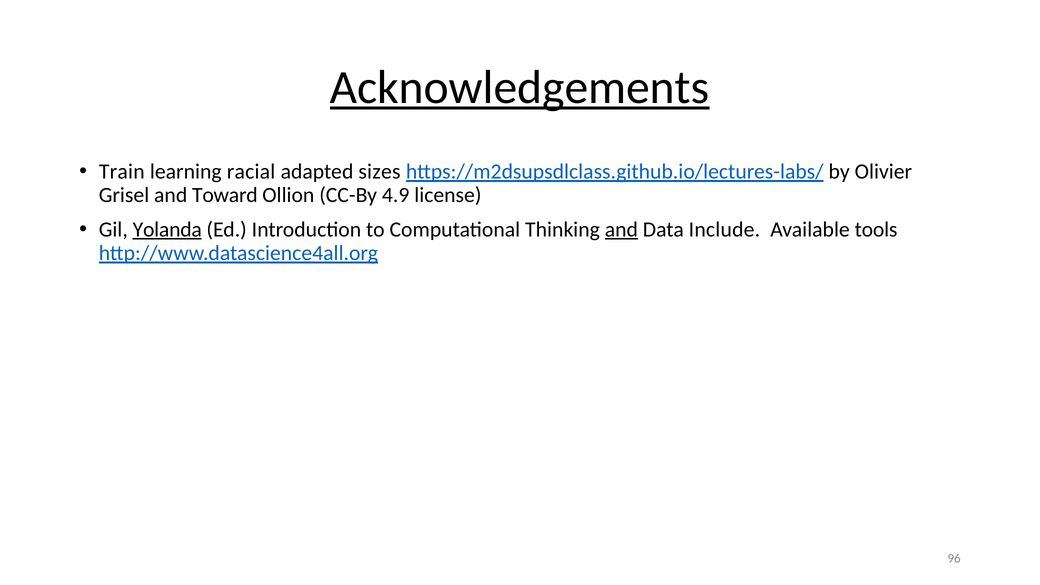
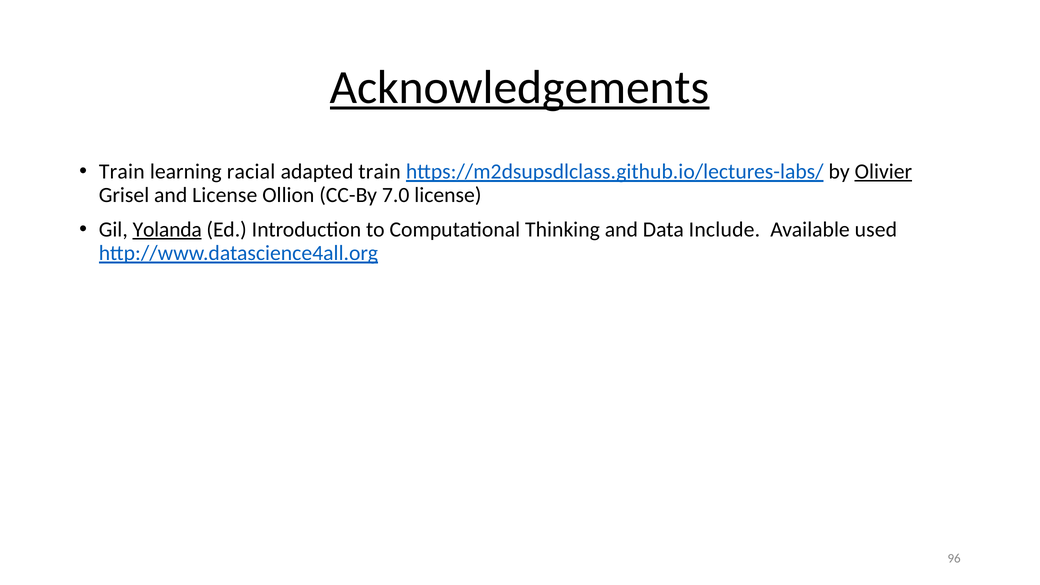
adapted sizes: sizes -> train (379, 172)
Olivier underline: none -> present (883, 172)
and Toward: Toward -> License (225, 195)
4.9: 4.9 -> 7.0 (396, 195)
and underline: present -> none (621, 229)
tools: tools -> used (876, 229)
